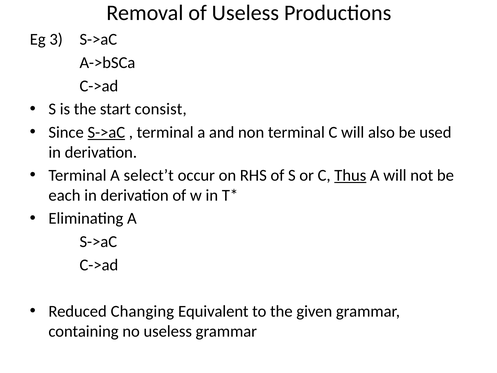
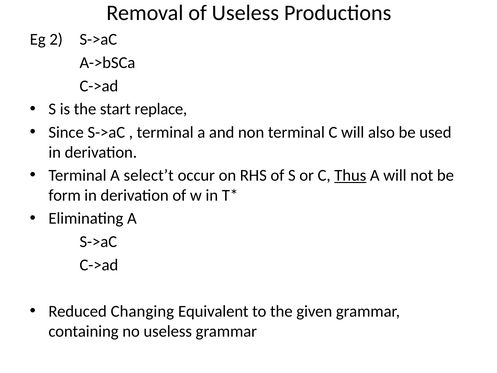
3: 3 -> 2 (56, 39)
consist: consist -> replace (161, 109)
S->aC underline: present -> none (106, 132)
each: each -> form (65, 195)
